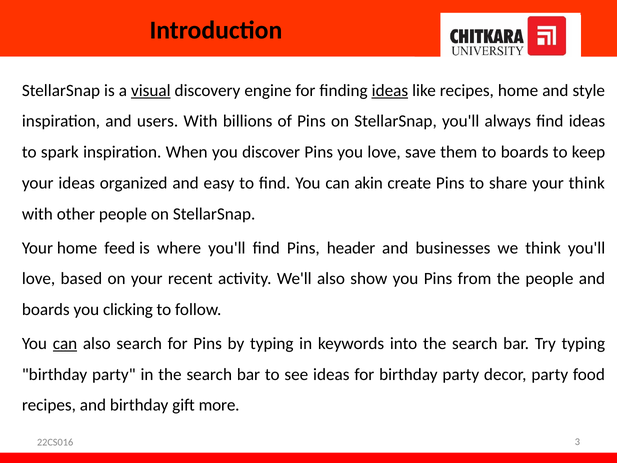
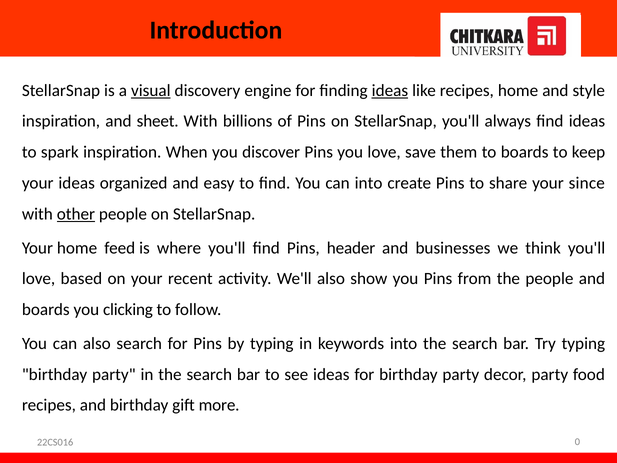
users: users -> sheet (158, 121)
can akin: akin -> into (369, 183)
your think: think -> since (587, 183)
other underline: none -> present (76, 214)
can underline: present -> none (65, 343)
3: 3 -> 0 (577, 442)
